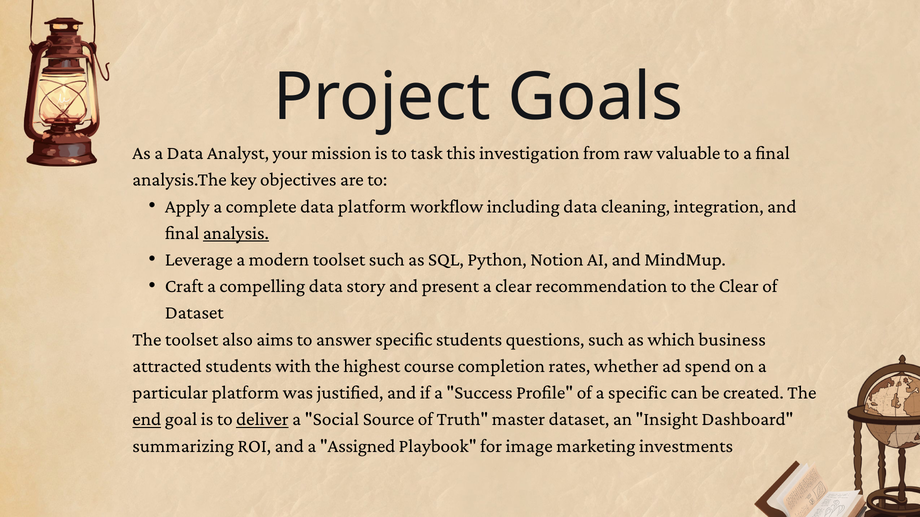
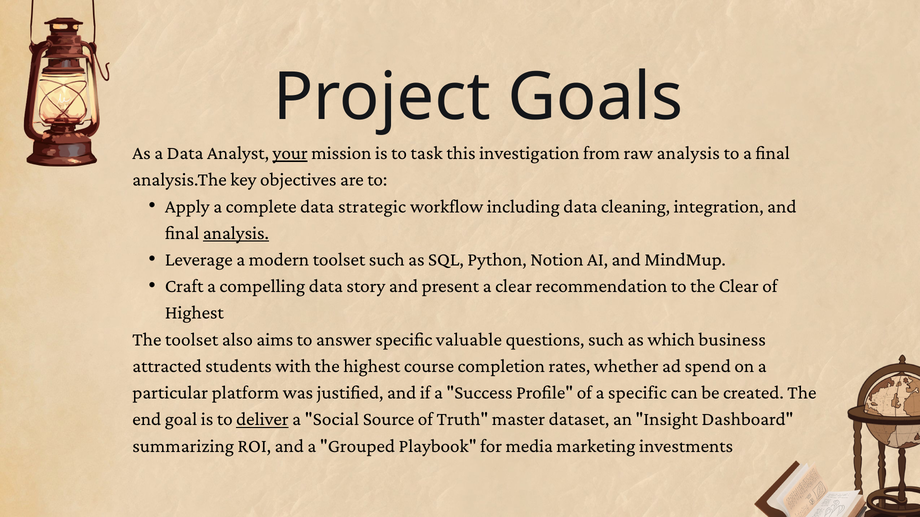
your underline: none -> present (290, 153)
raw valuable: valuable -> analysis (688, 153)
data platform: platform -> strategic (372, 206)
Dataset: Dataset -> Highest (194, 313)
specific students: students -> valuable (469, 340)
end underline: present -> none (147, 420)
Assigned: Assigned -> Grouped (357, 446)
image: image -> media (529, 446)
